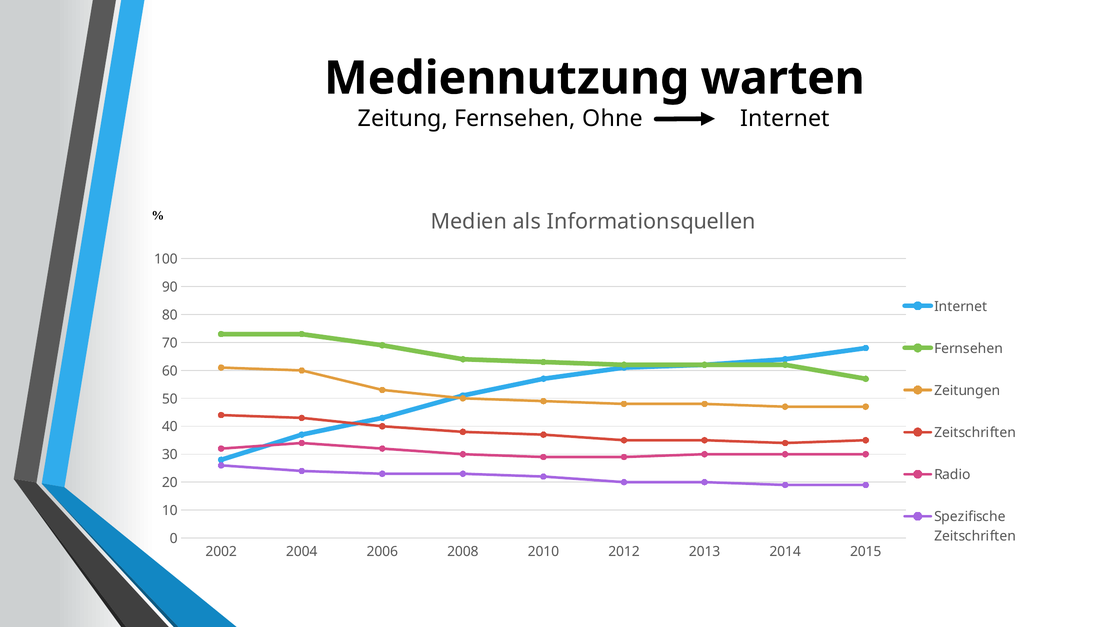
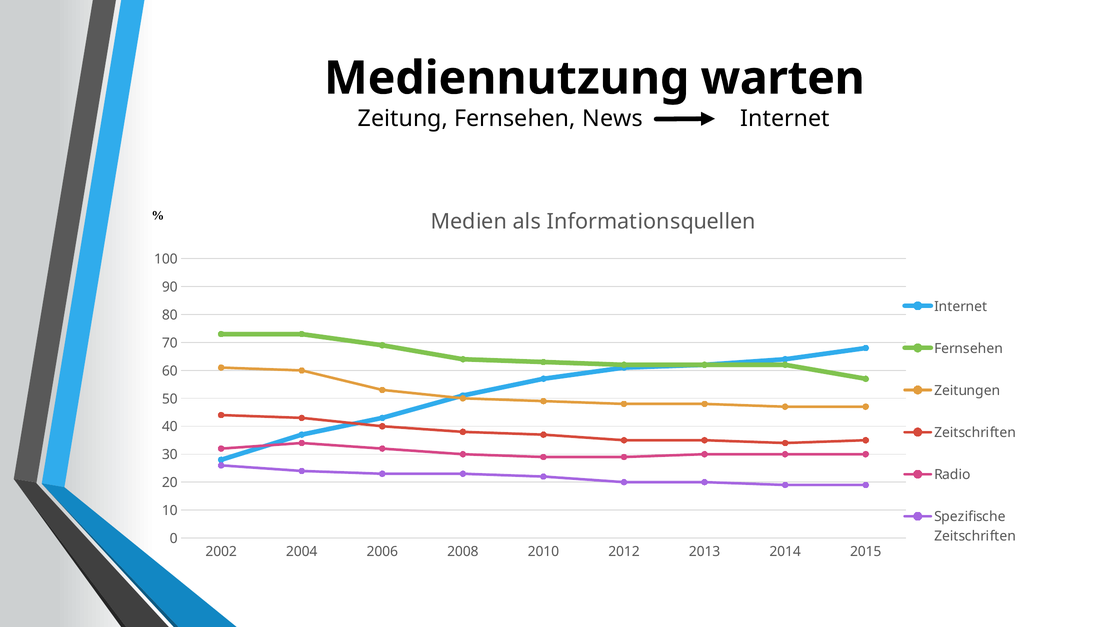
Ohne: Ohne -> News (613, 119)
